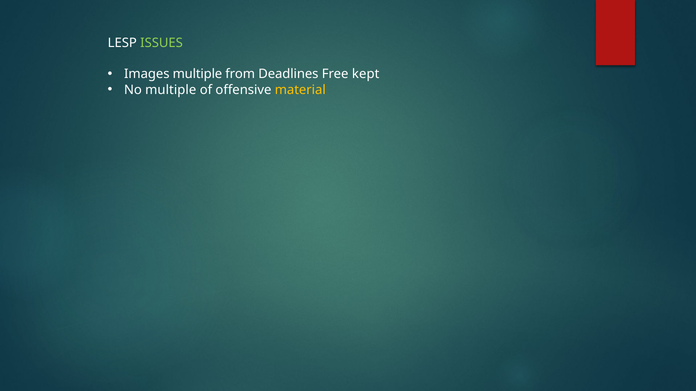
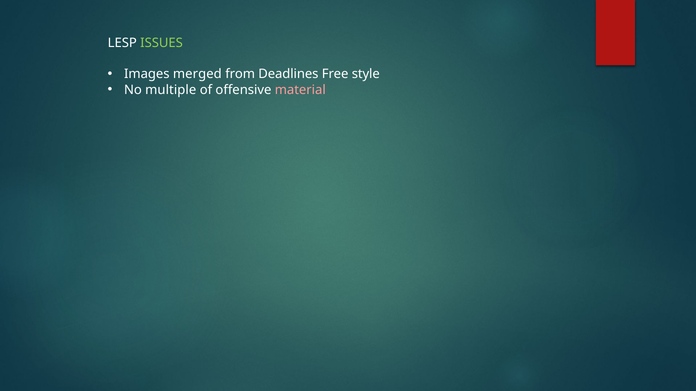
Images multiple: multiple -> merged (197, 74)
kept: kept -> style (366, 74)
material colour: yellow -> pink (300, 90)
